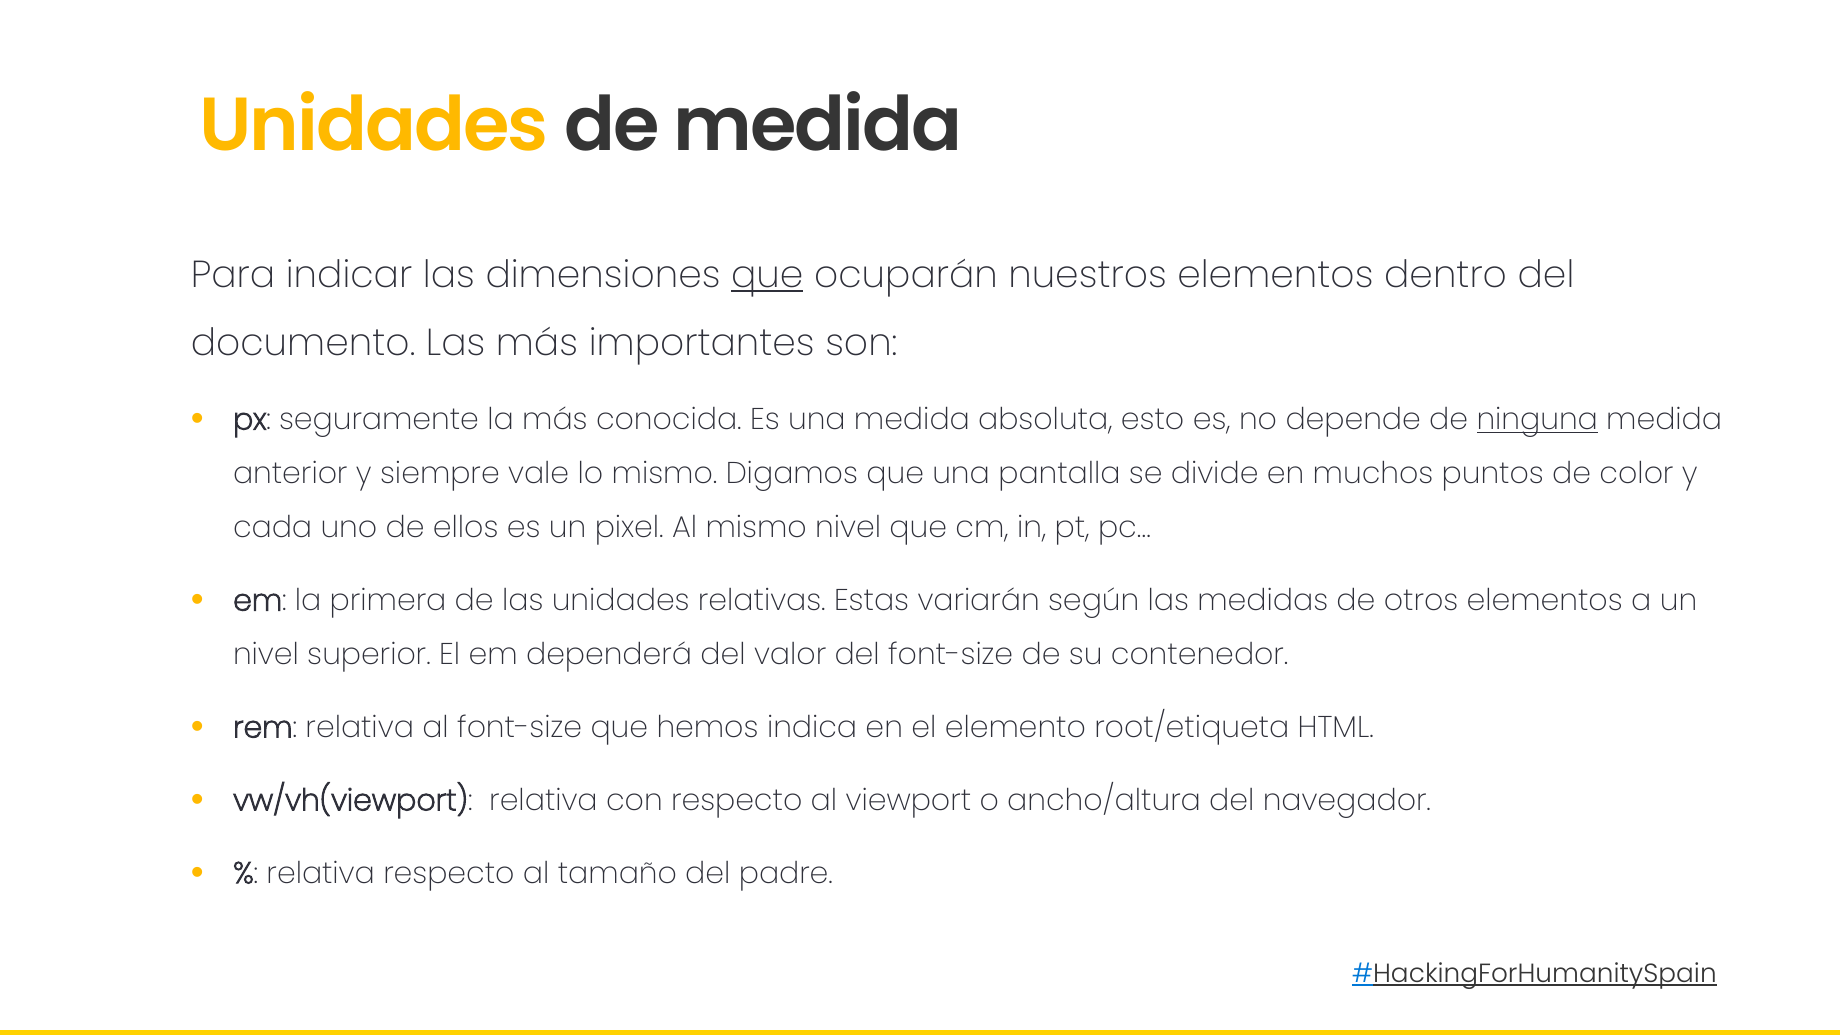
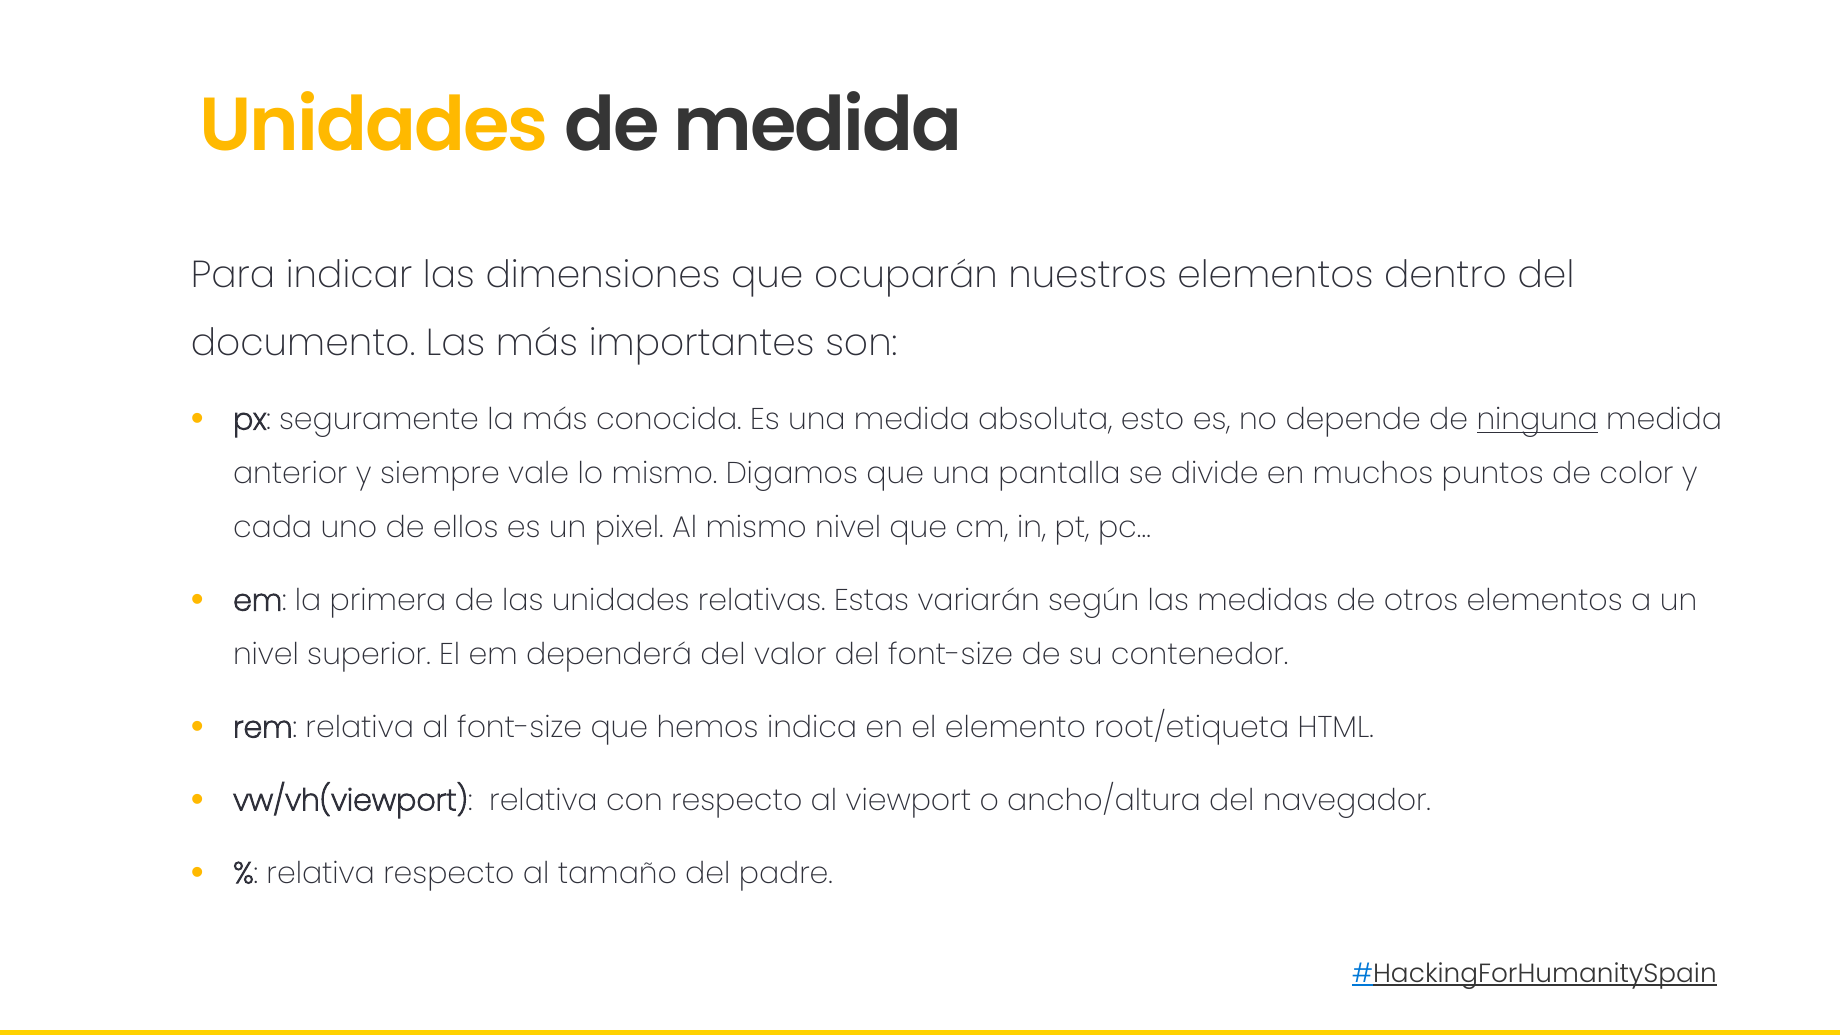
que underline: present -> none (767, 275)
